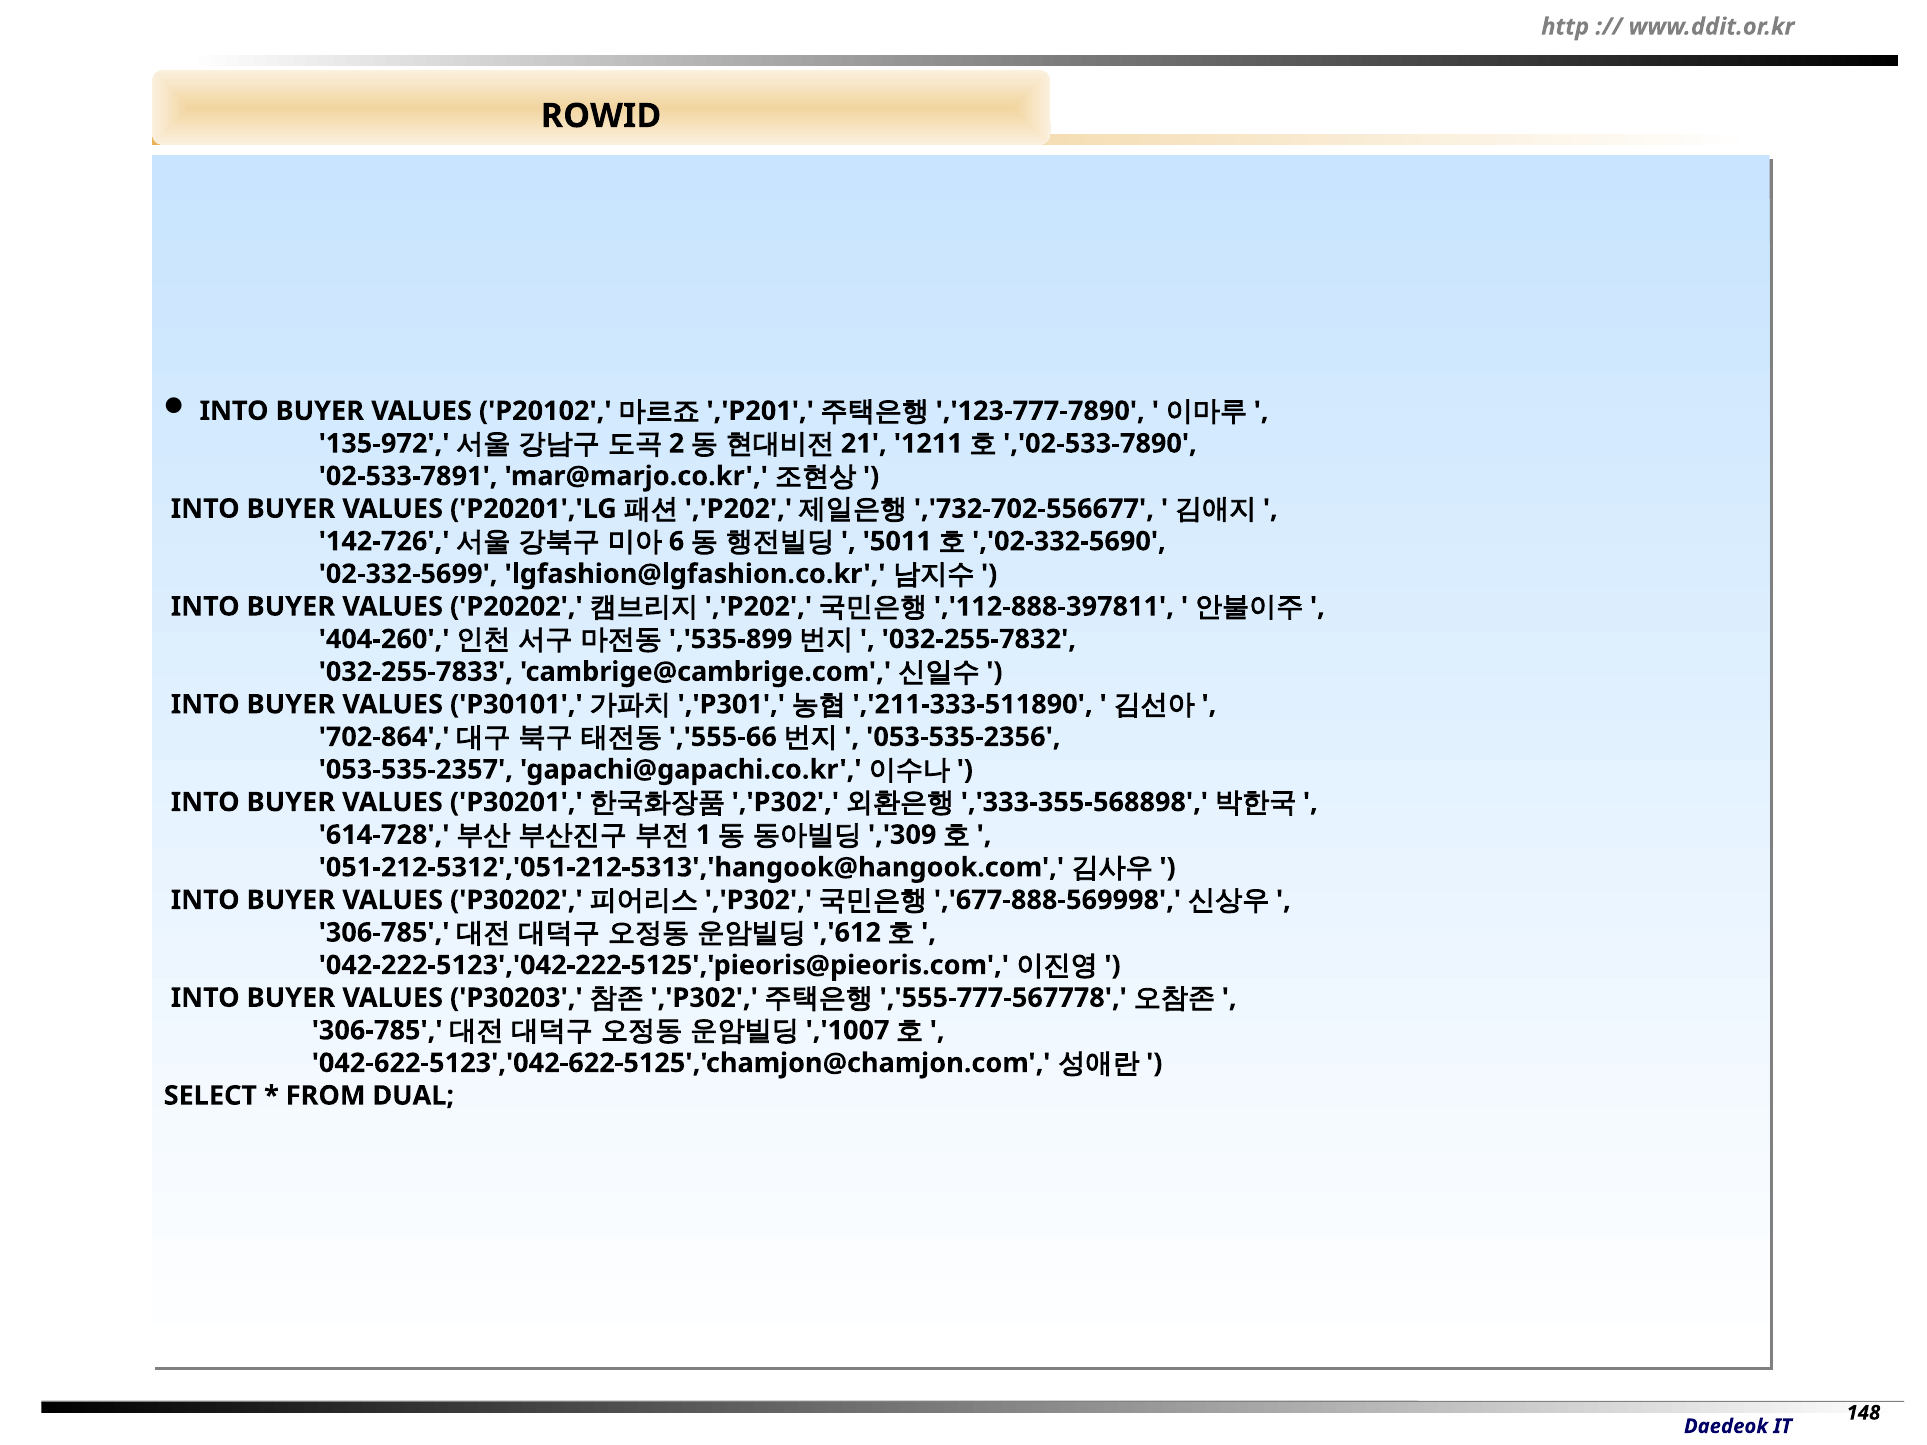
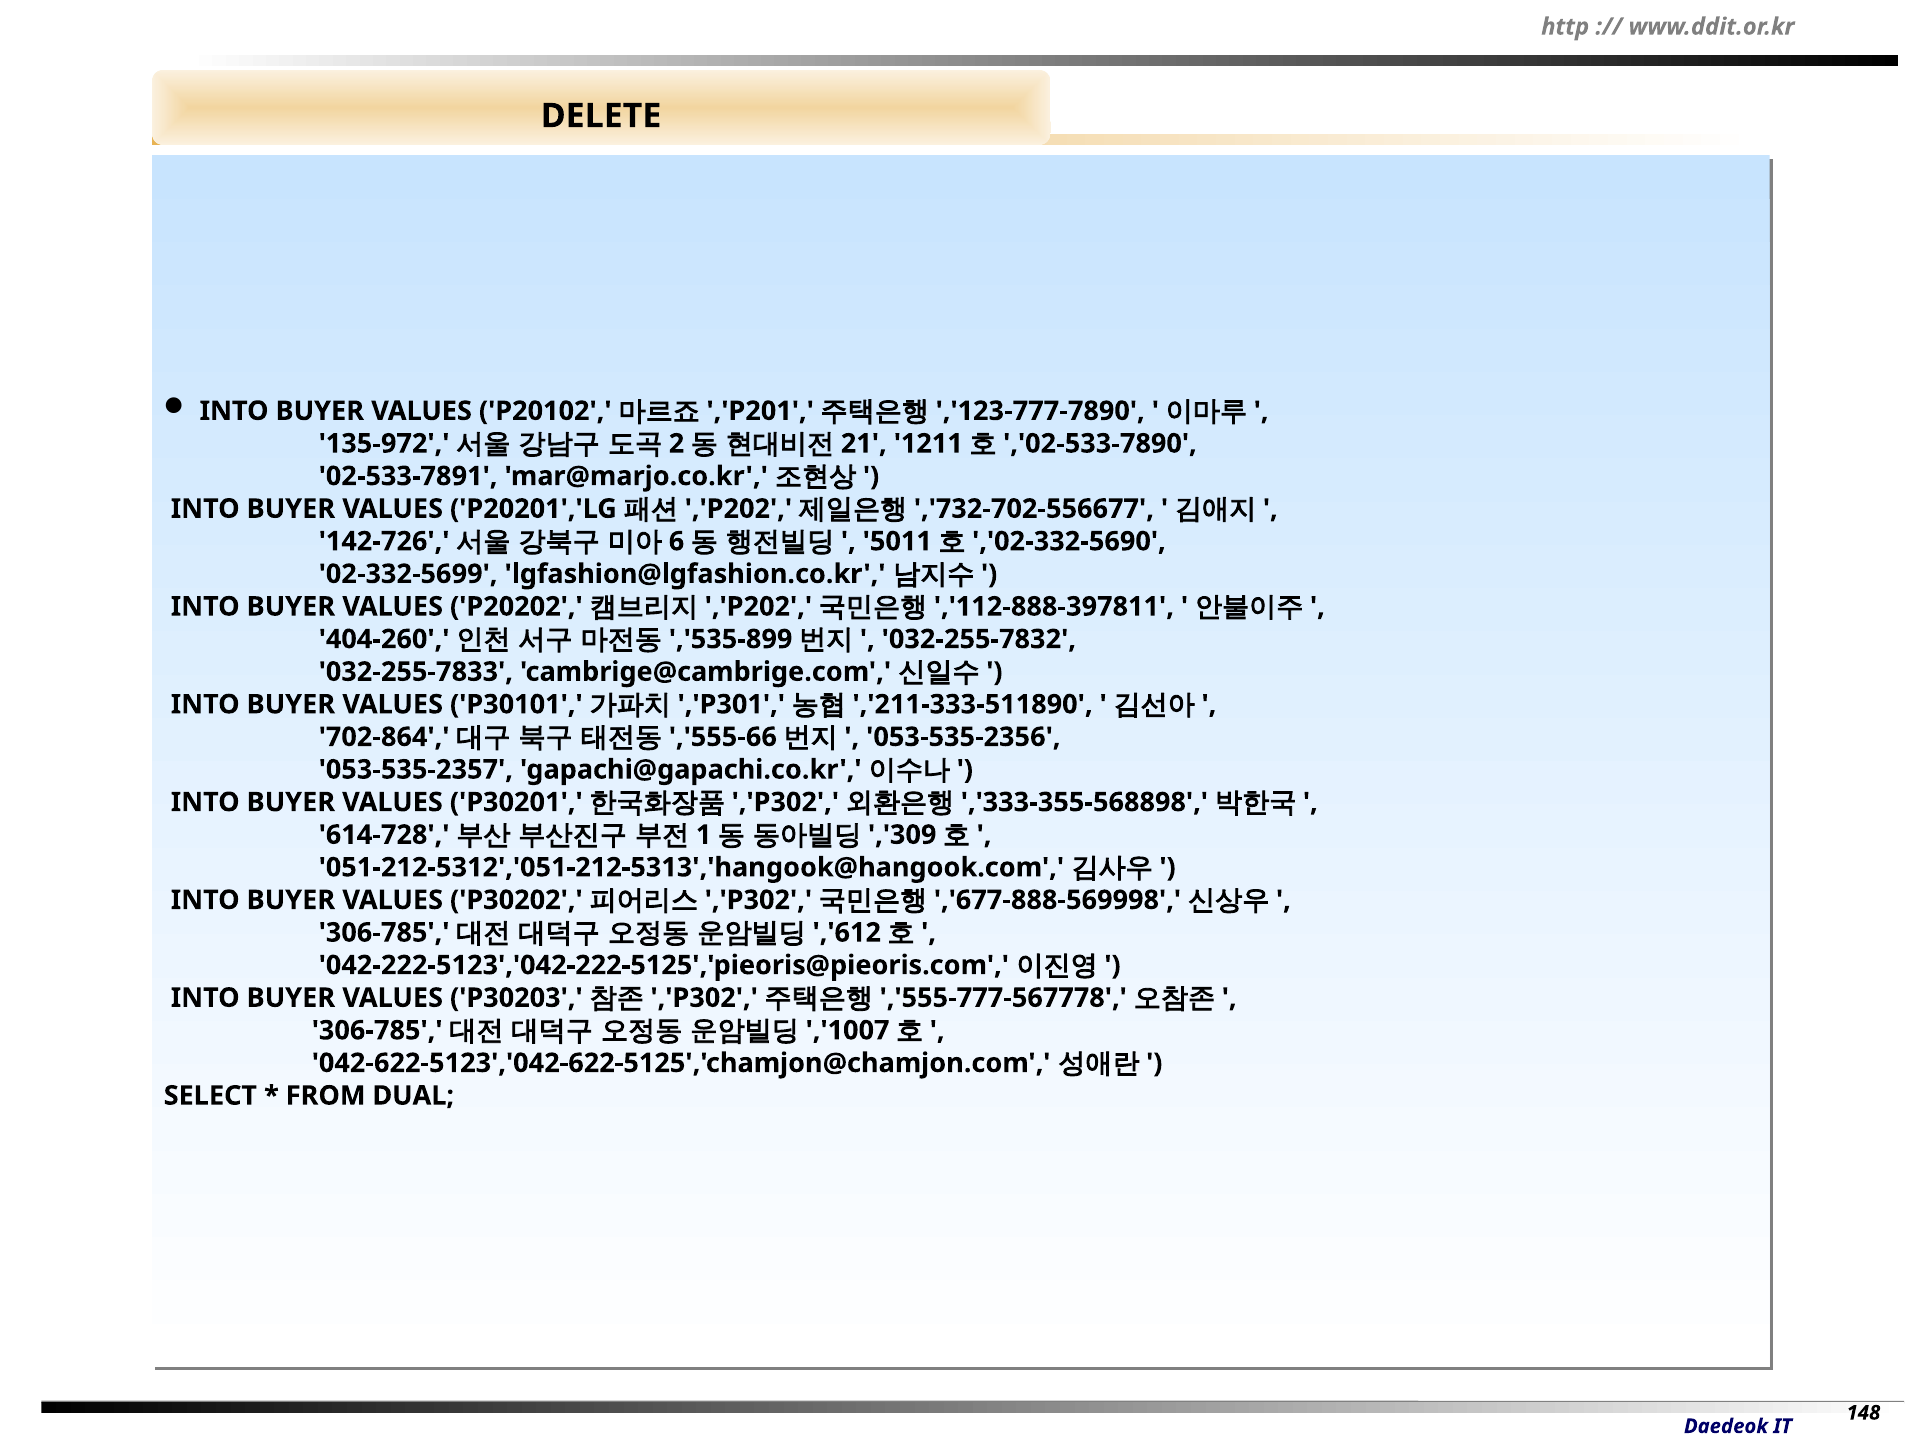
ROWID: ROWID -> DELETE (601, 116)
